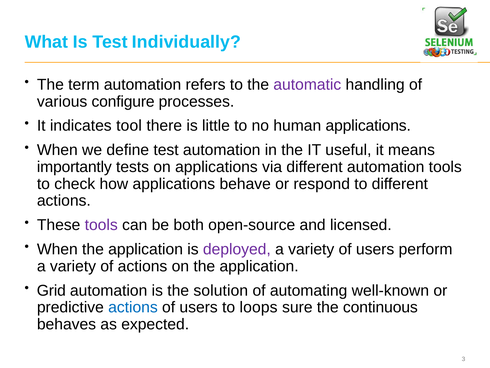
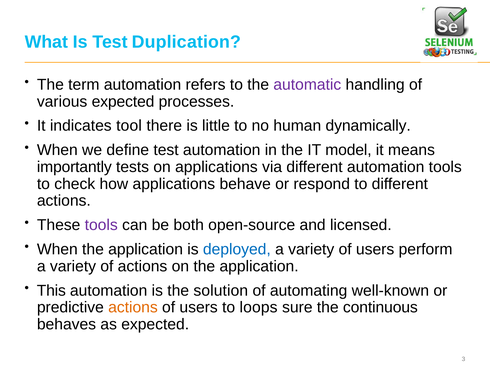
Individually: Individually -> Duplication (186, 42)
various configure: configure -> expected (123, 101)
human applications: applications -> dynamically (368, 126)
useful: useful -> model (348, 150)
deployed colour: purple -> blue (237, 249)
Grid: Grid -> This (51, 290)
actions colour: blue -> orange (133, 307)
